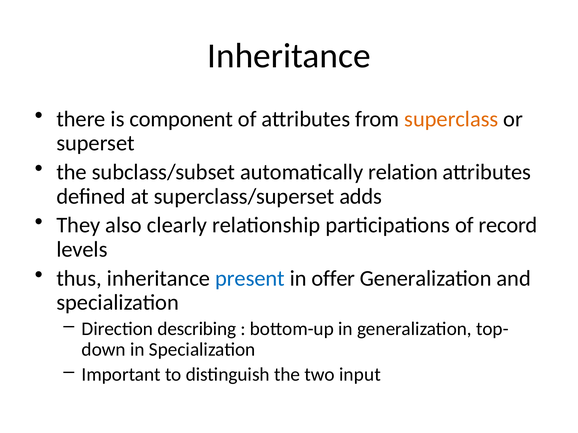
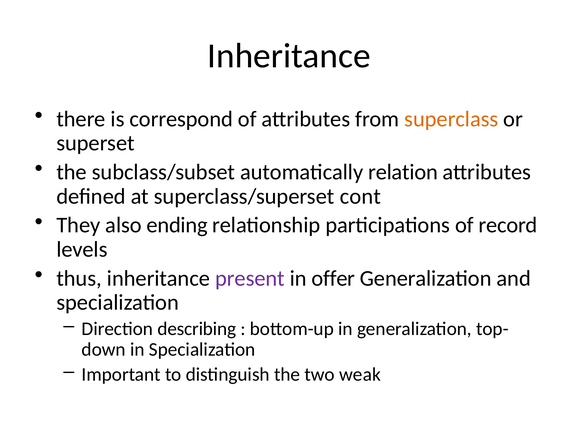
component: component -> correspond (181, 119)
adds: adds -> cont (360, 197)
clearly: clearly -> ending (177, 225)
present colour: blue -> purple (250, 279)
input: input -> weak (360, 375)
